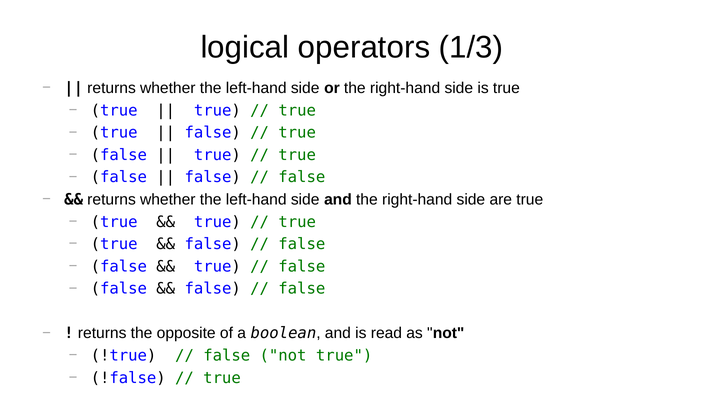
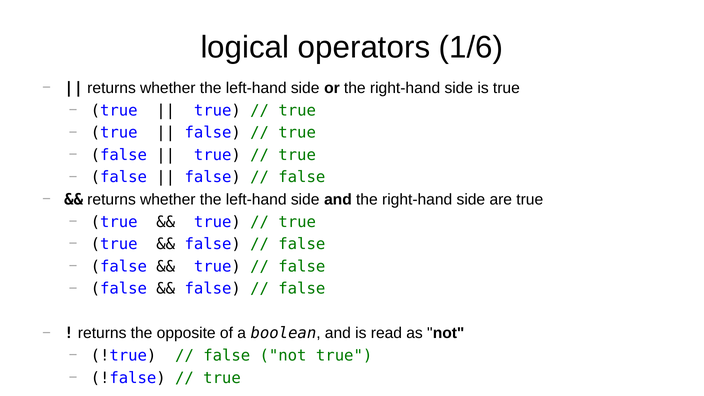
1/3: 1/3 -> 1/6 (471, 47)
